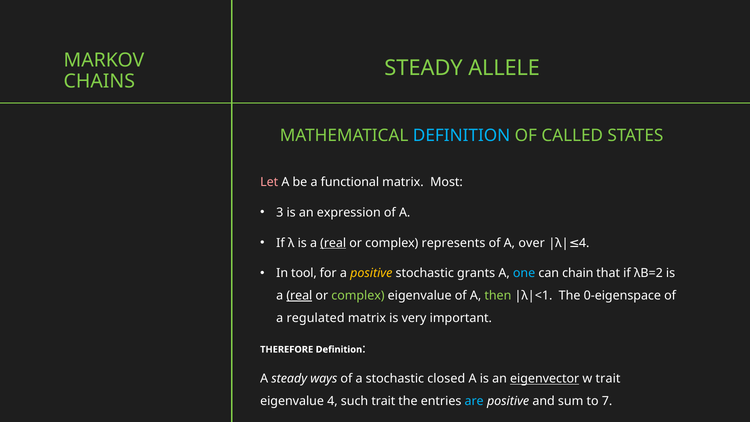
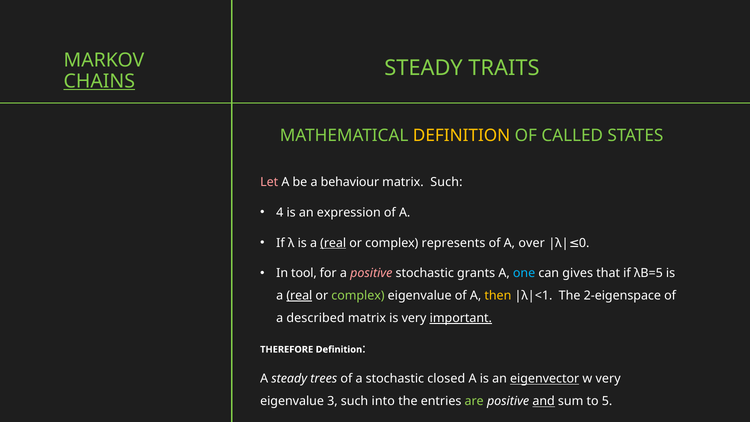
ALLELE: ALLELE -> TRAITS (504, 68)
CHAINS underline: none -> present (99, 81)
DEFINITION colour: light blue -> yellow (462, 135)
functional: functional -> behaviour (350, 182)
matrix Most: Most -> Such (446, 182)
3: 3 -> 4 (280, 213)
4: 4 -> 0 (584, 243)
positive colour: yellow -> pink (371, 273)
chain: chain -> gives (578, 273)
λB=2: λB=2 -> λB=5 (648, 273)
then colour: light green -> yellow (498, 296)
0-eigenspace: 0-eigenspace -> 2-eigenspace (622, 296)
regulated: regulated -> described (316, 318)
important underline: none -> present (461, 318)
ways: ways -> trees (324, 379)
w trait: trait -> very (608, 379)
eigenvalue 4: 4 -> 3 (332, 401)
such trait: trait -> into (383, 401)
are colour: light blue -> light green (474, 401)
and underline: none -> present (544, 401)
7: 7 -> 5 (607, 401)
